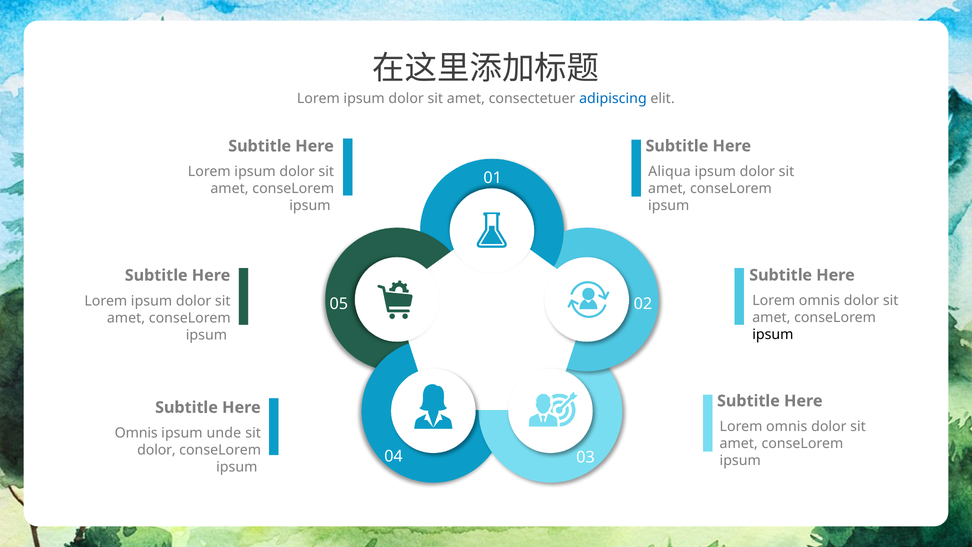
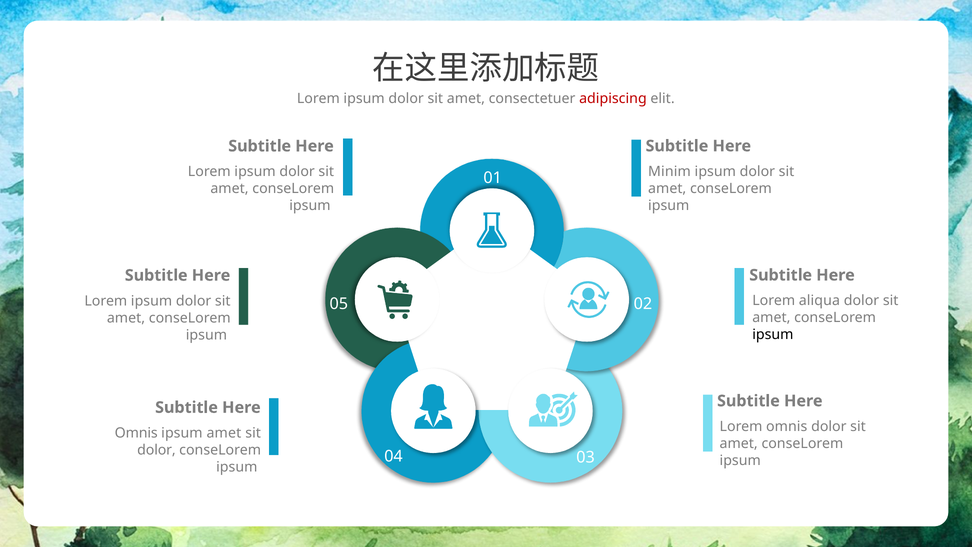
adipiscing colour: blue -> red (613, 98)
Aliqua: Aliqua -> Minim (669, 172)
omnis: omnis -> aliqua (819, 300)
ipsum unde: unde -> amet (224, 433)
